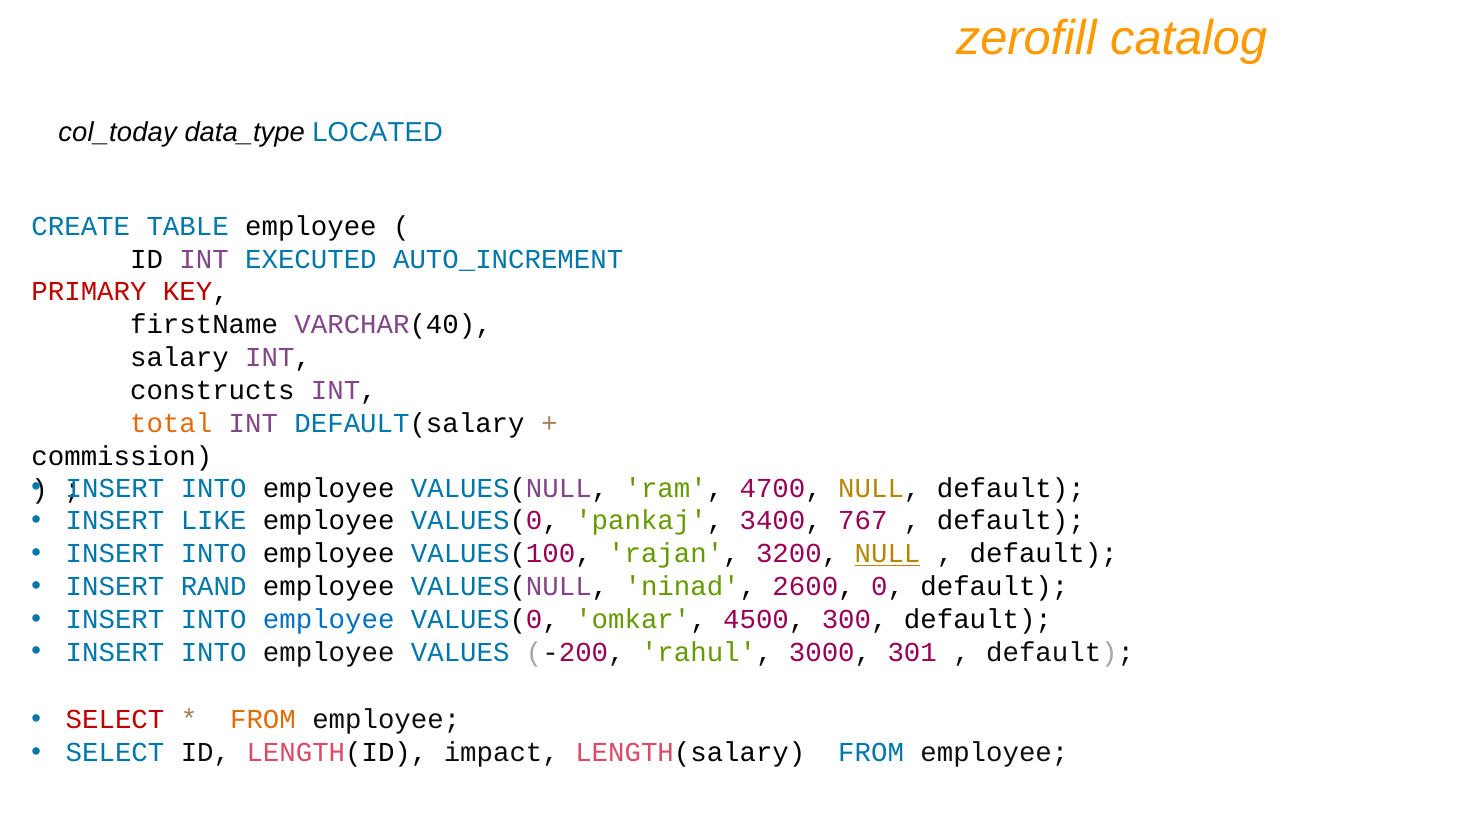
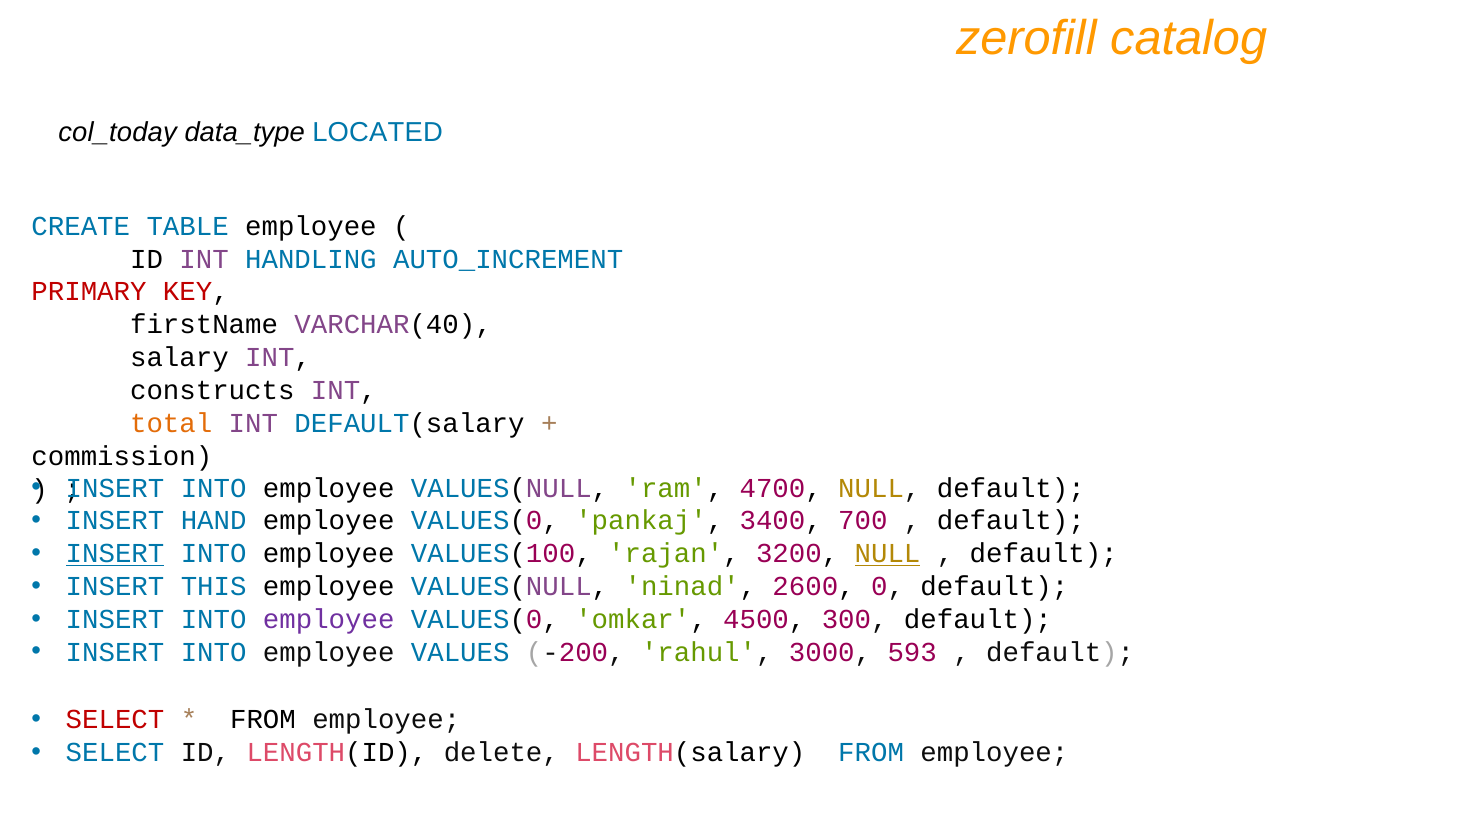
EXECUTED: EXECUTED -> HANDLING (311, 259)
LIKE: LIKE -> HAND (214, 521)
767: 767 -> 700 (863, 521)
INSERT underline: none -> present (115, 554)
RAND: RAND -> THIS (214, 586)
employee colour: blue -> purple (329, 619)
301: 301 -> 593 (912, 652)
FROM colour: orange -> black (263, 720)
impact: impact -> delete (501, 752)
